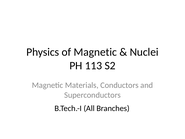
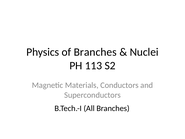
of Magnetic: Magnetic -> Branches (95, 52)
